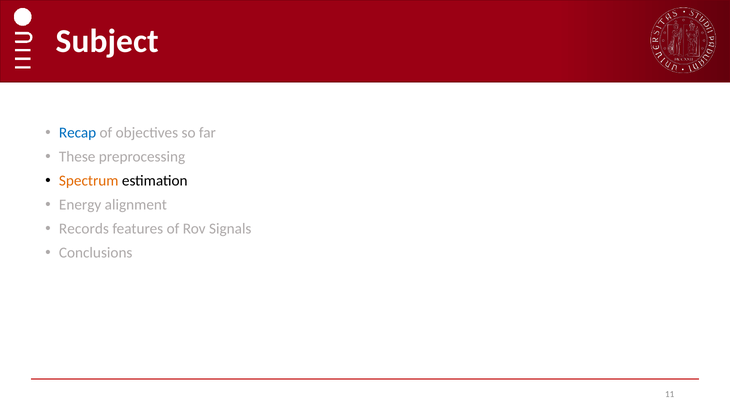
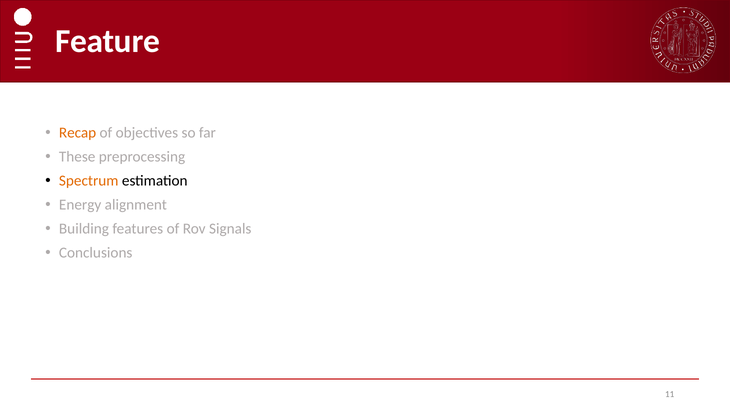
Subject: Subject -> Feature (107, 41)
Recap colour: blue -> orange (78, 133)
Records: Records -> Building (84, 229)
